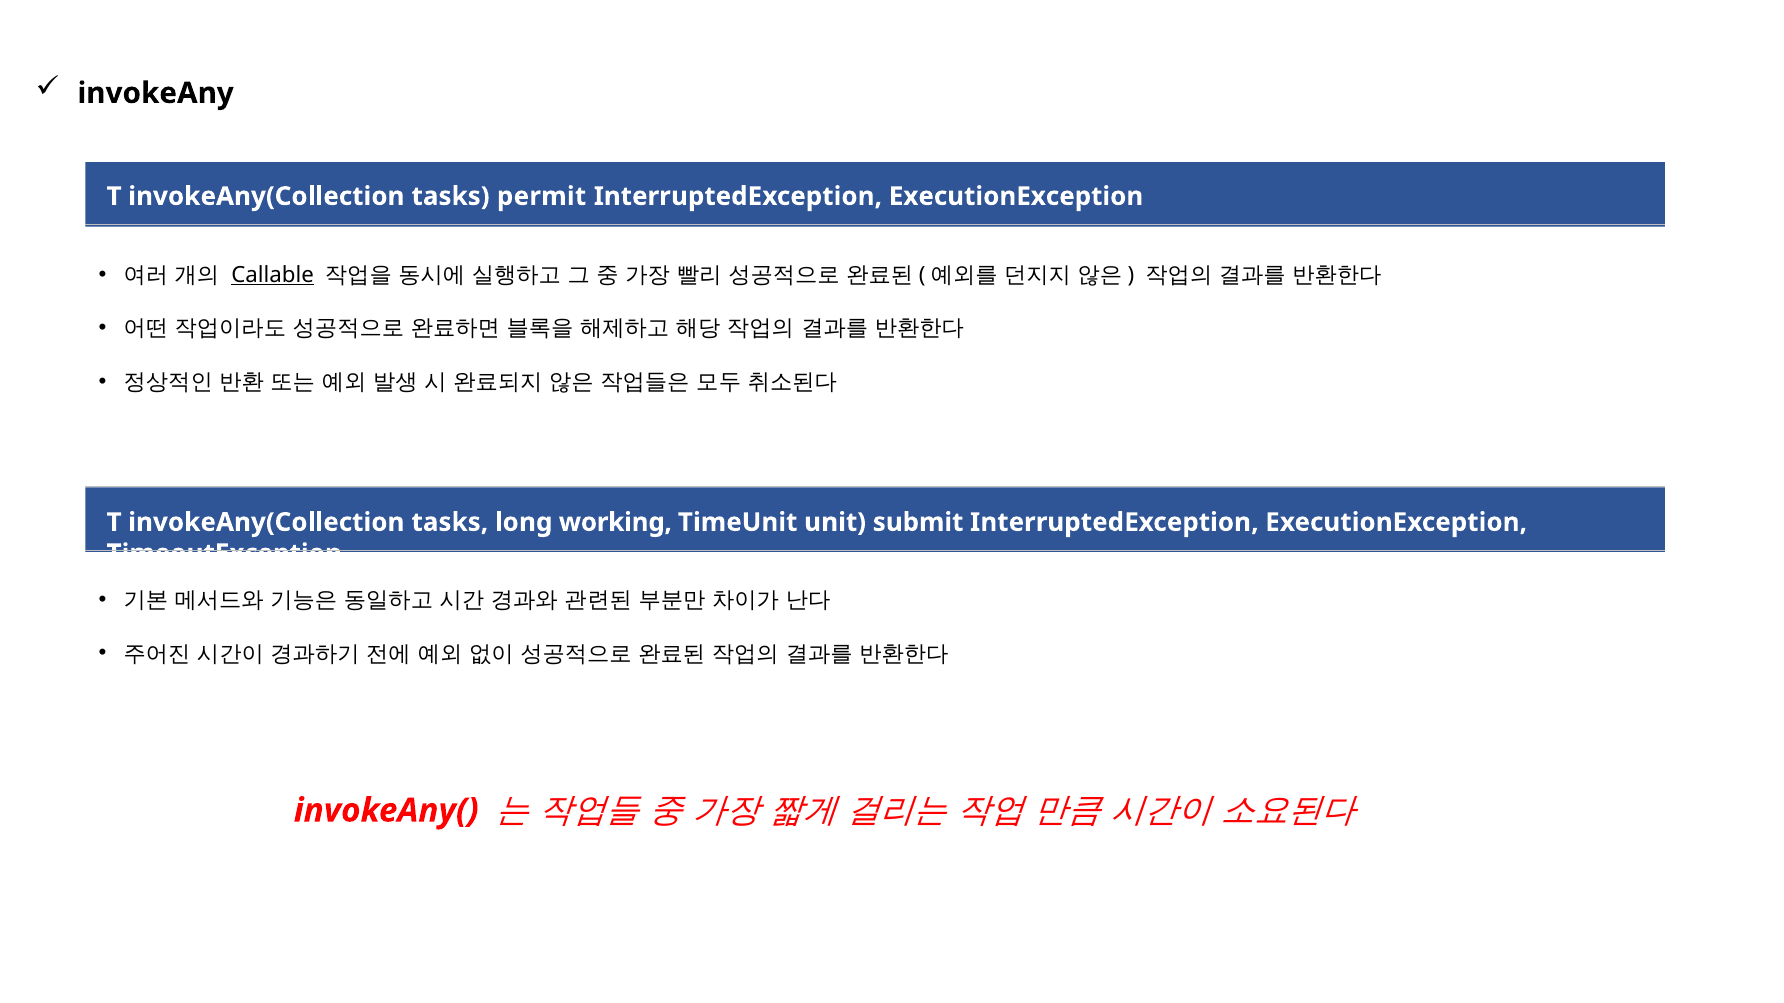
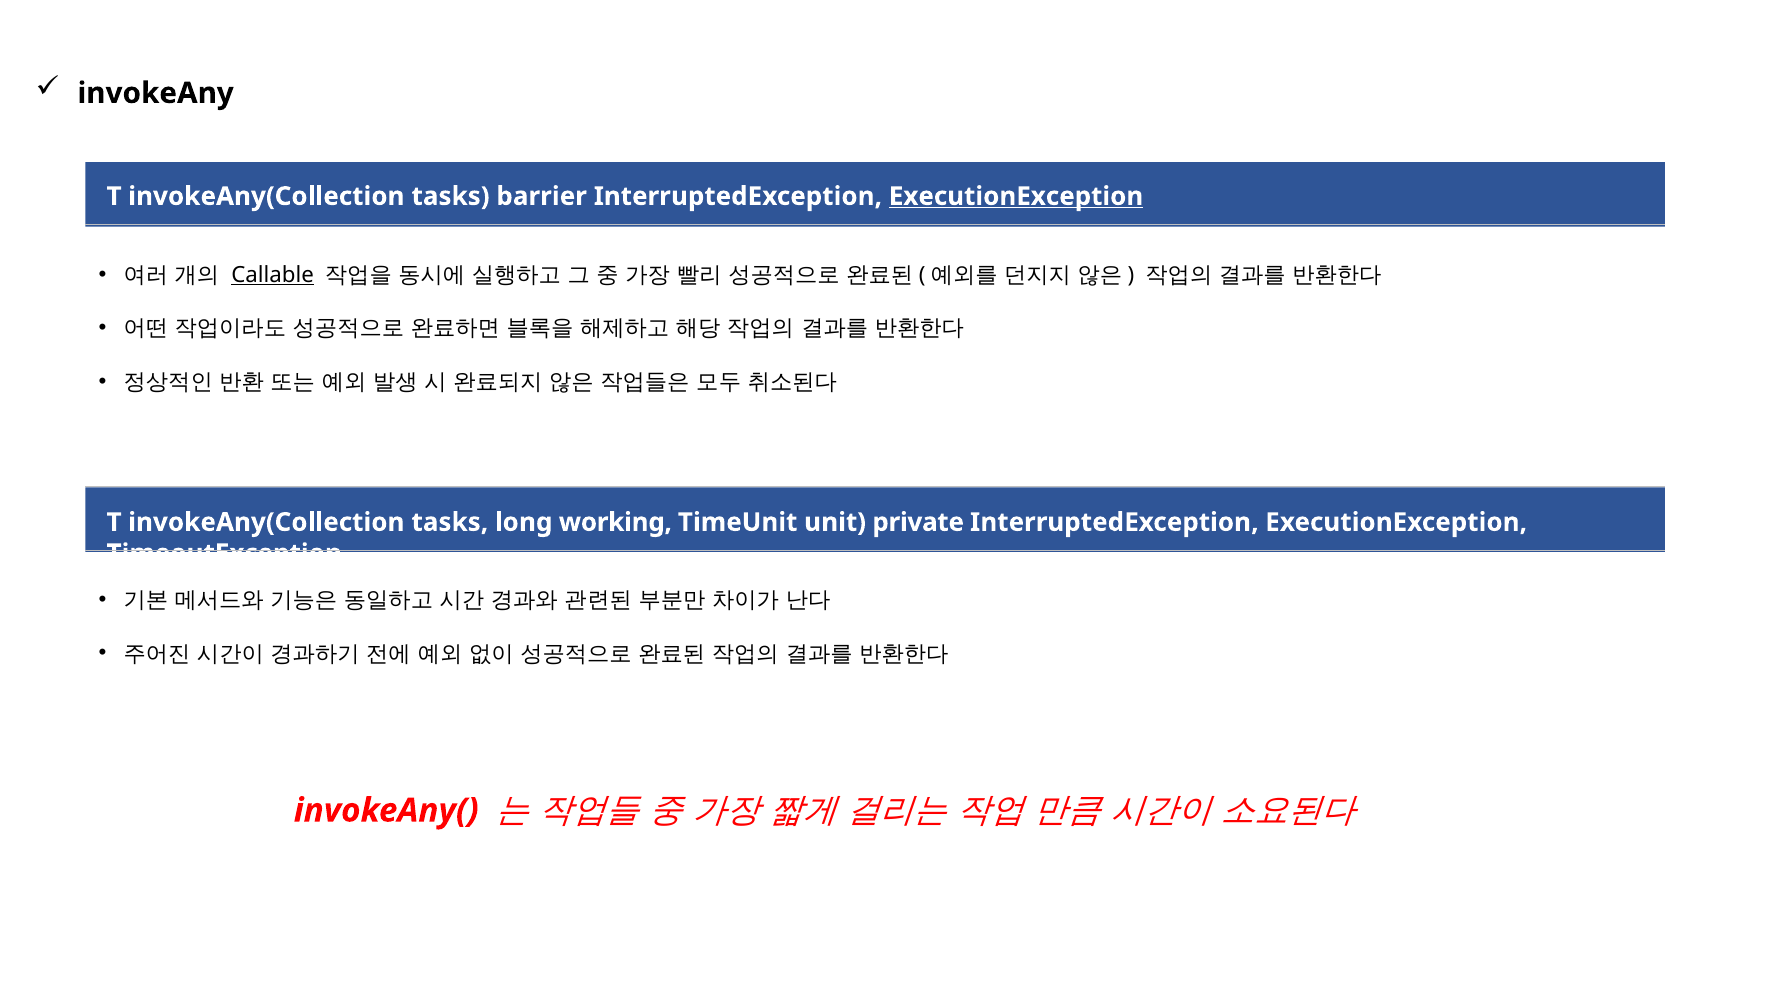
permit: permit -> barrier (542, 196)
ExecutionException underline: none -> present (1016, 196)
submit: submit -> private (918, 522)
